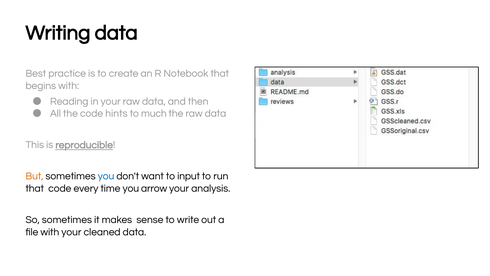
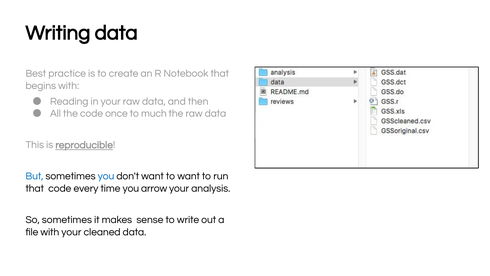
hints: hints -> once (116, 113)
But colour: orange -> blue (35, 176)
to input: input -> want (189, 176)
